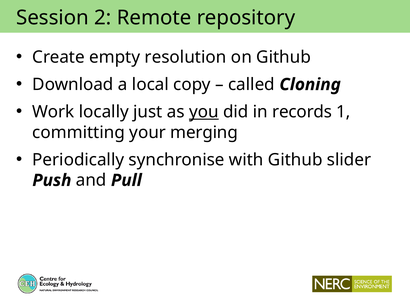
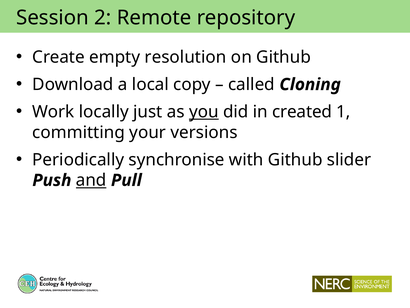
records: records -> created (302, 112)
merging: merging -> versions (204, 132)
and underline: none -> present (91, 180)
